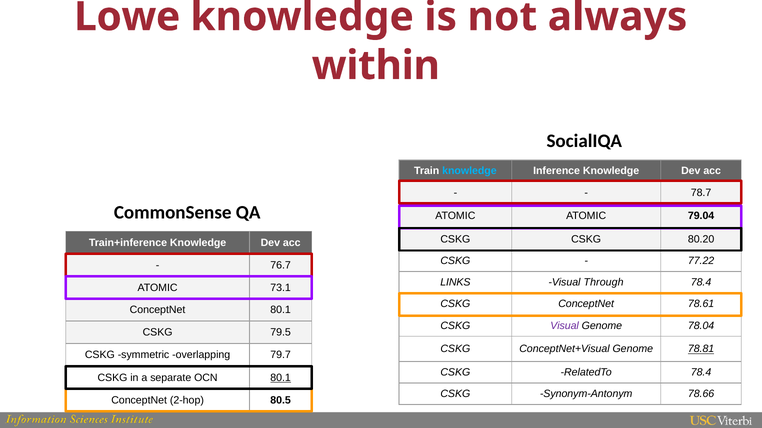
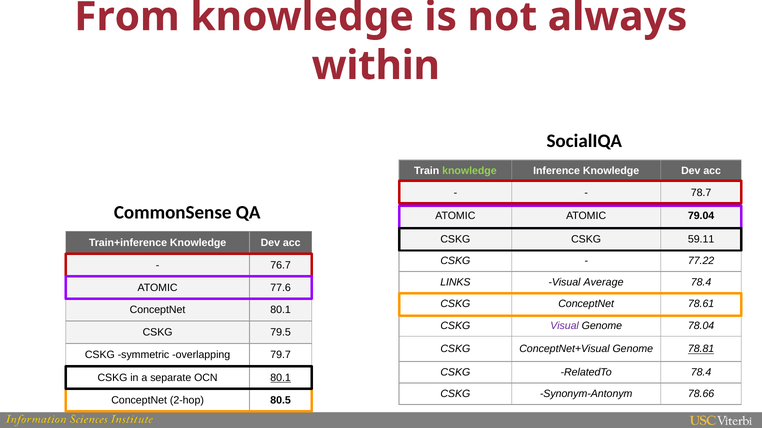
Lowe: Lowe -> From (127, 17)
knowledge colour: light blue -> light green (469, 171)
80.20: 80.20 -> 59.11 (701, 240)
Through: Through -> Average (604, 283)
73.1: 73.1 -> 77.6 (281, 288)
